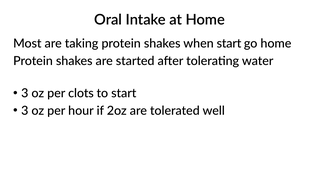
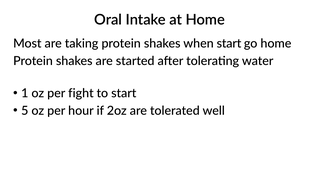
3: 3 -> 1 (25, 93)
clots: clots -> fight (81, 93)
3: 3 -> 5 (25, 111)
